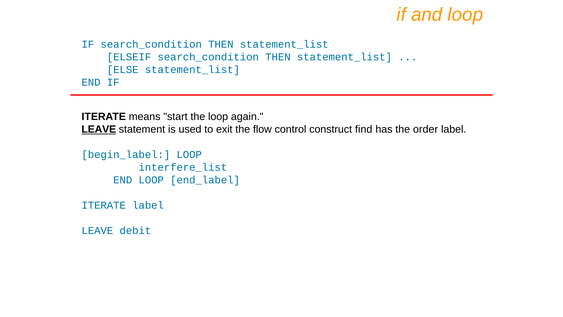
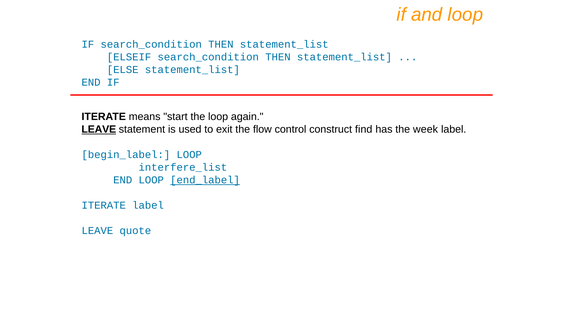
order: order -> week (426, 129)
end_label underline: none -> present (205, 180)
debit: debit -> quote (135, 231)
